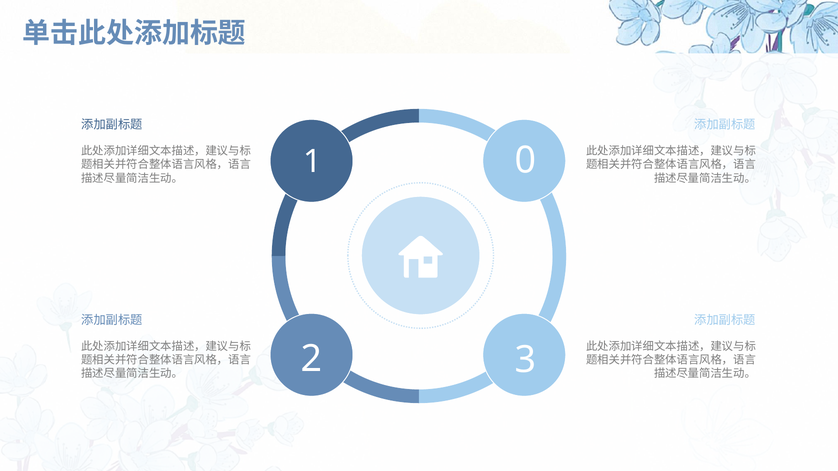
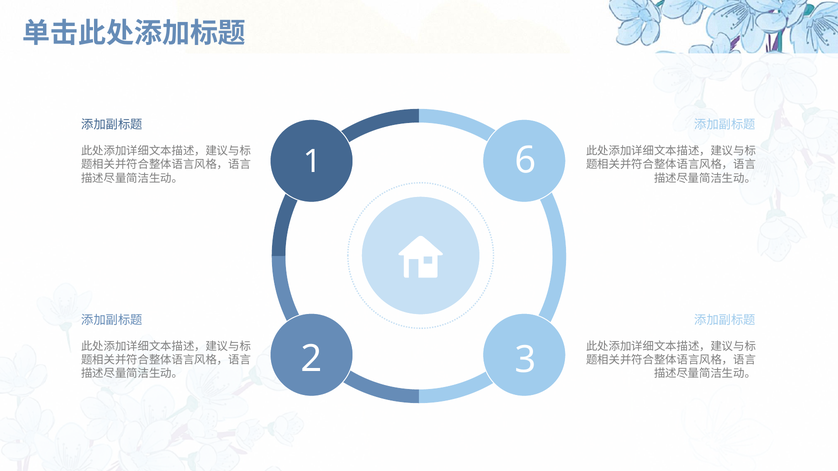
0: 0 -> 6 (525, 161)
